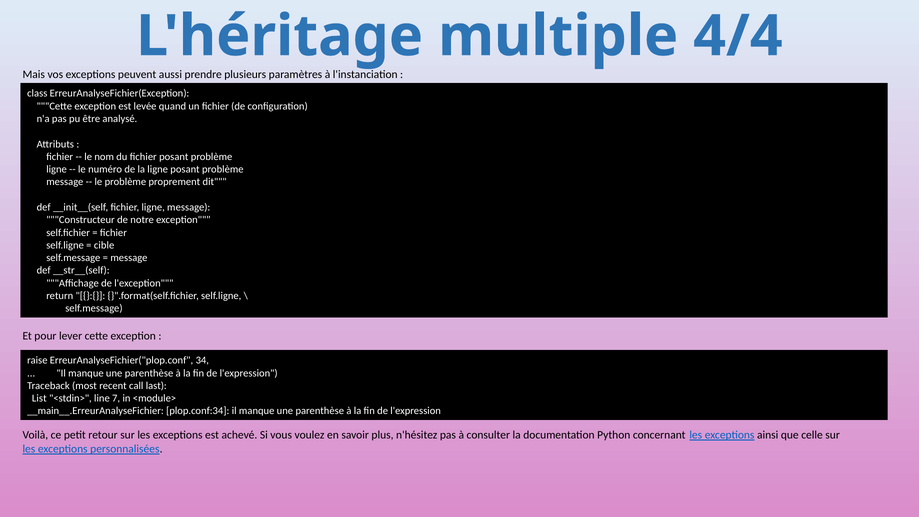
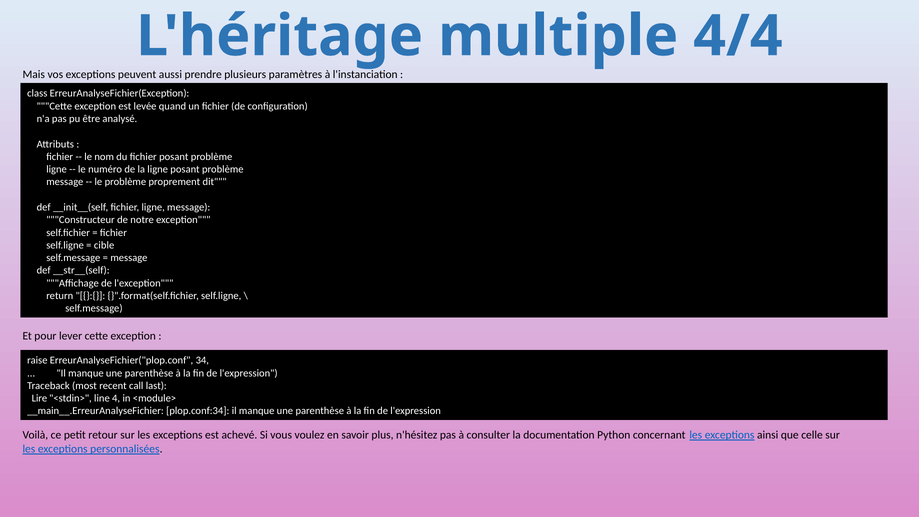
List: List -> Lire (39, 398)
7: 7 -> 4 (116, 398)
